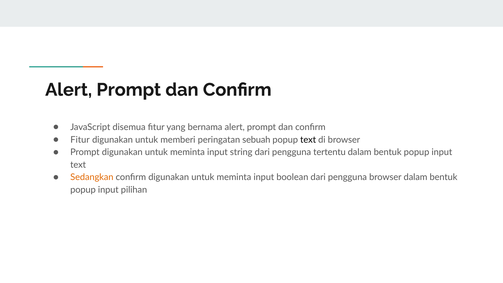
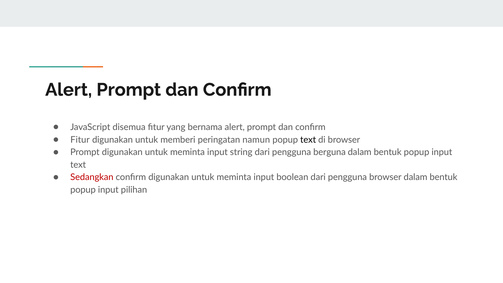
sebuah: sebuah -> namun (256, 140)
tertentu: tertentu -> berguna (330, 152)
Sedangkan colour: orange -> red (92, 177)
